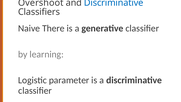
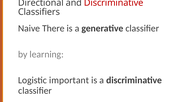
Overshoot: Overshoot -> Directional (41, 3)
Discriminative colour: blue -> red (114, 3)
parameter: parameter -> important (69, 80)
